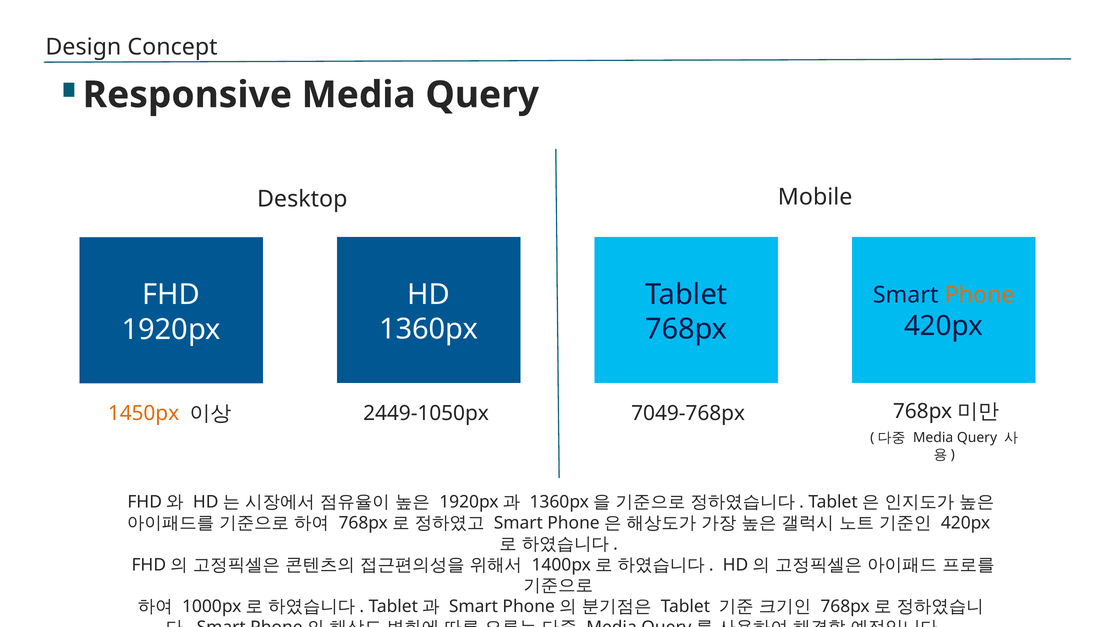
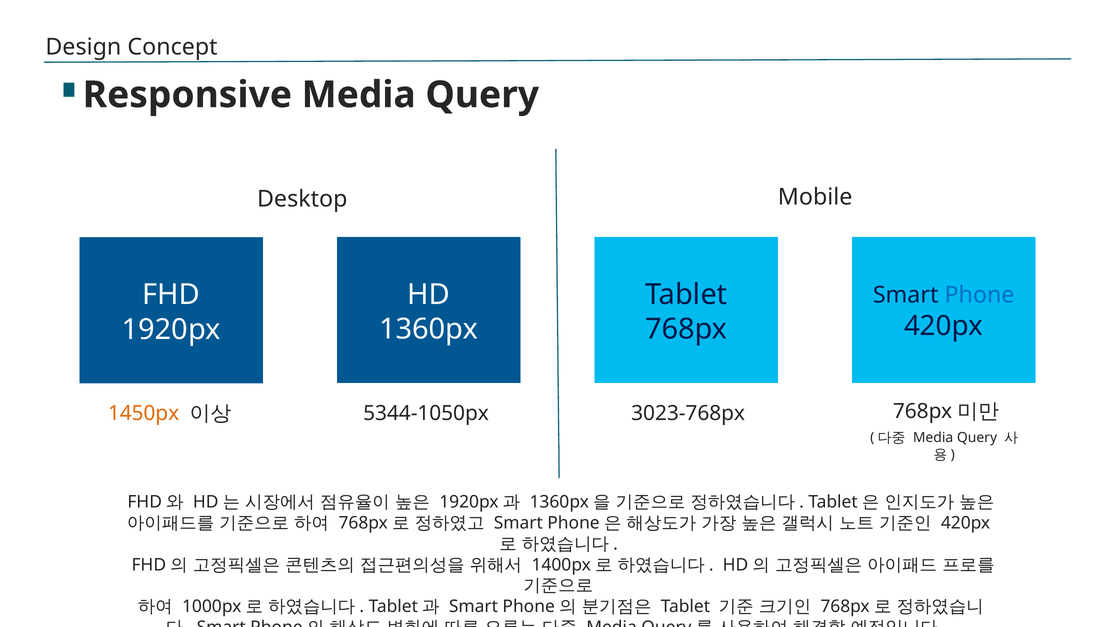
Phone colour: orange -> blue (979, 295)
2449-1050px: 2449-1050px -> 5344-1050px (426, 413)
7049-768px: 7049-768px -> 3023-768px (688, 413)
